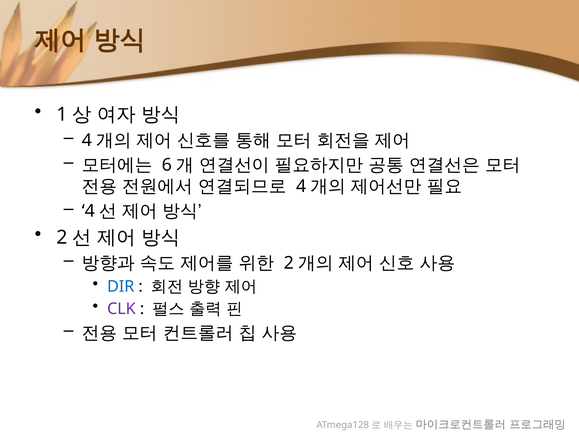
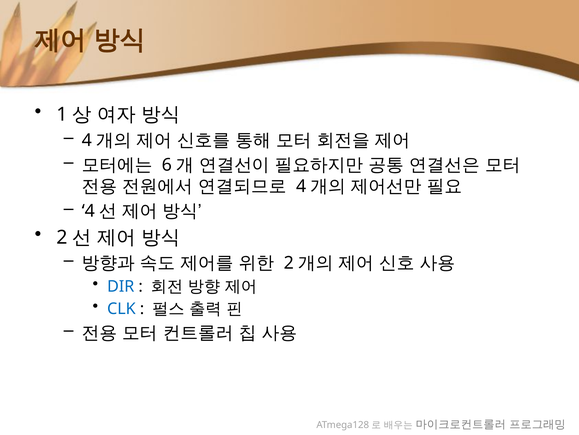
CLK colour: purple -> blue (121, 308)
